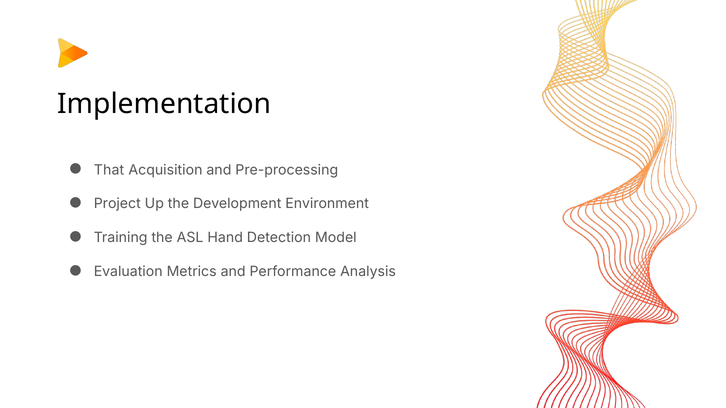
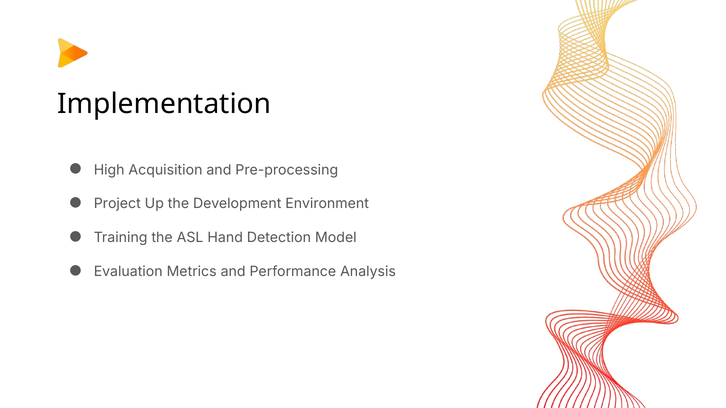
That: That -> High (109, 170)
